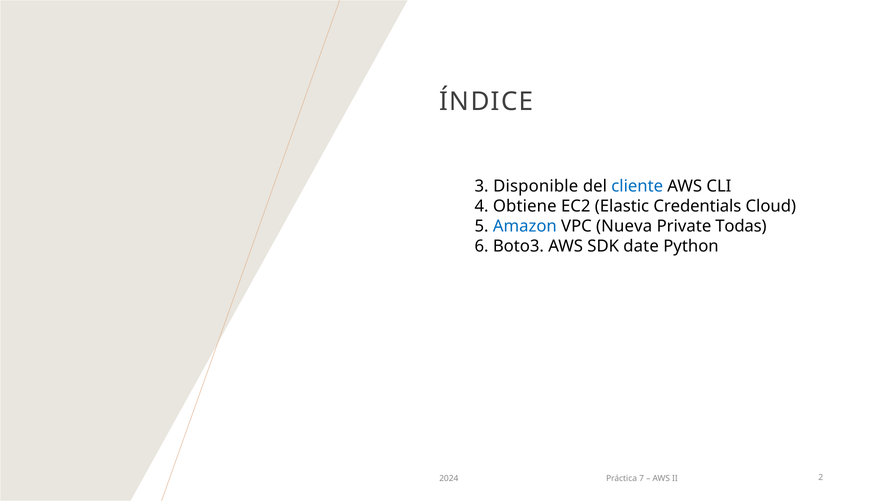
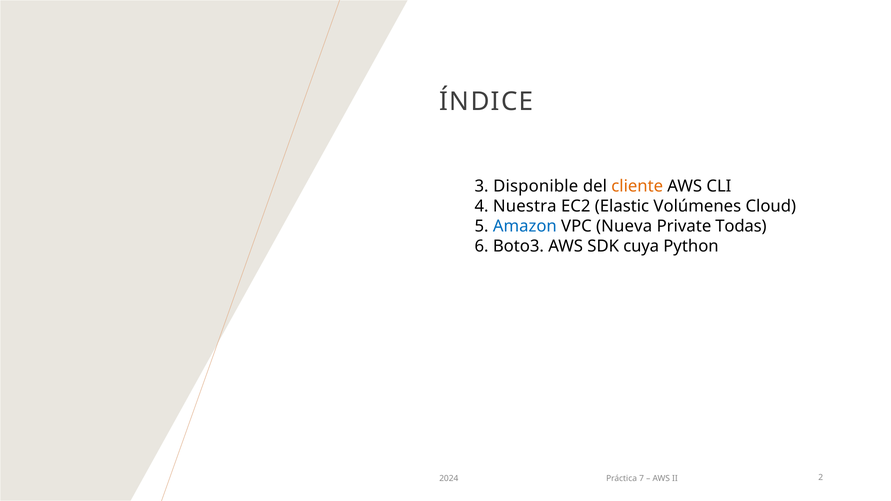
cliente colour: blue -> orange (637, 186)
Obtiene: Obtiene -> Nuestra (525, 206)
Credentials: Credentials -> Volúmenes (697, 206)
date: date -> cuya (641, 246)
